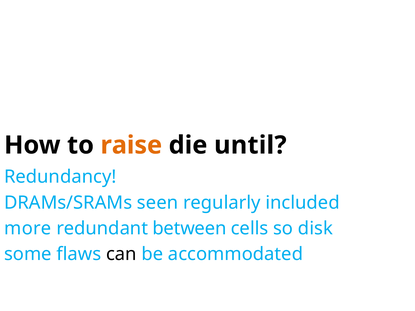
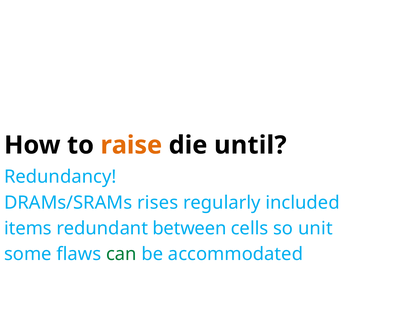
seen: seen -> rises (158, 203)
more: more -> items (28, 229)
disk: disk -> unit (315, 229)
can colour: black -> green (121, 254)
